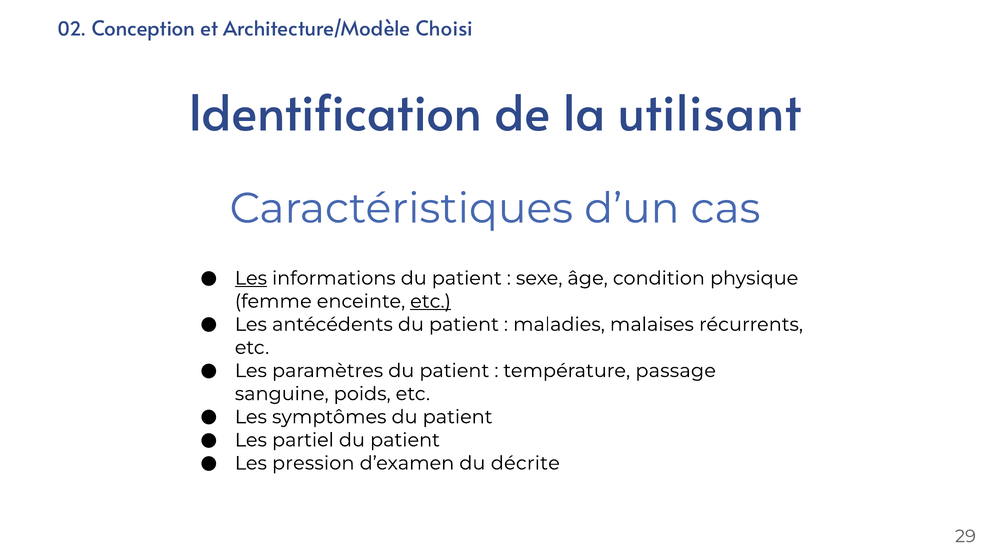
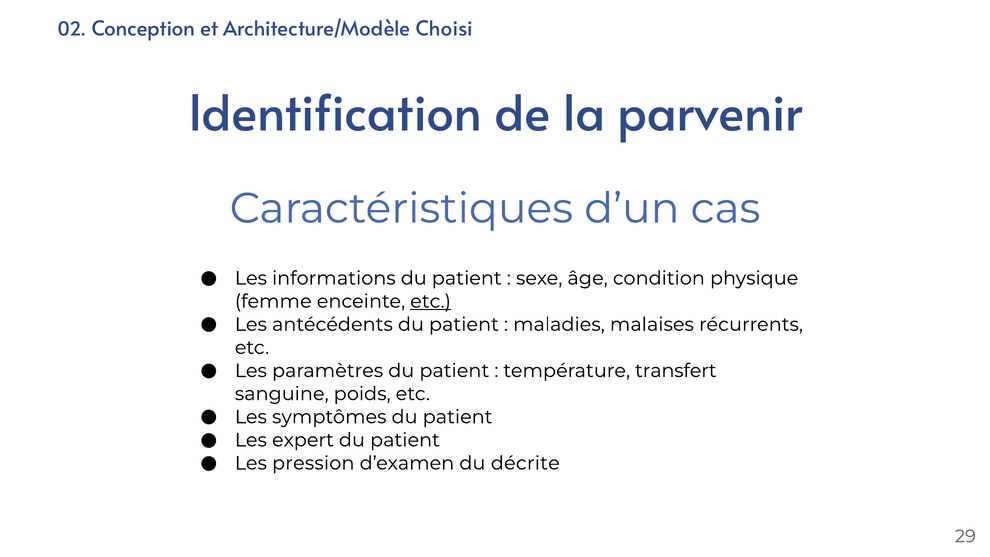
utilisant: utilisant -> parvenir (710, 114)
Les underline: present -> none (251, 278)
passage: passage -> transfert (676, 371)
partiel: partiel -> expert (303, 440)
